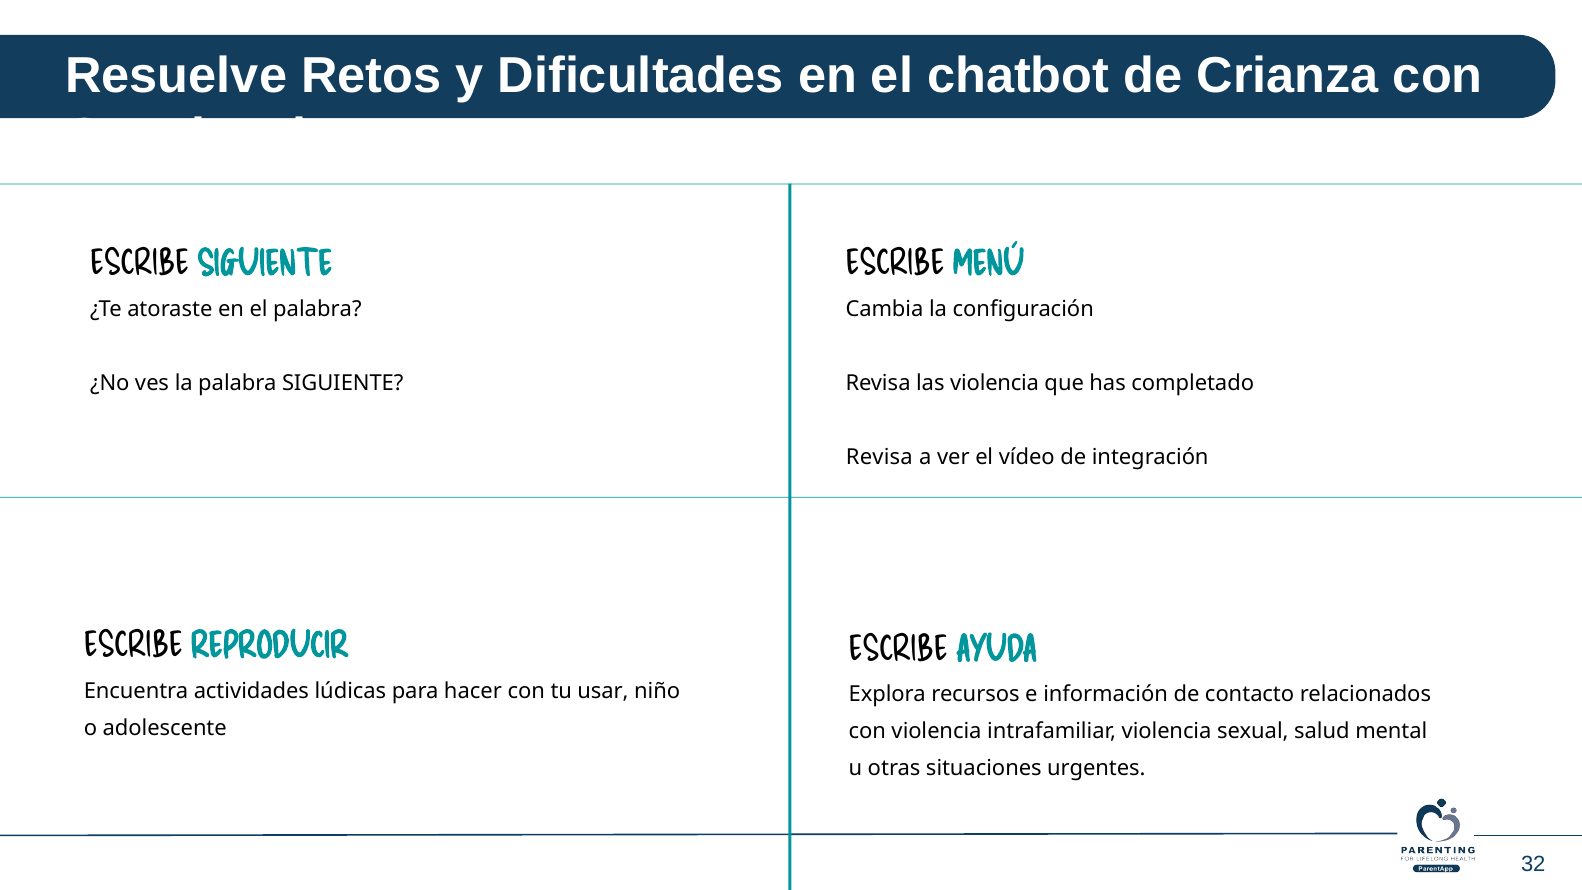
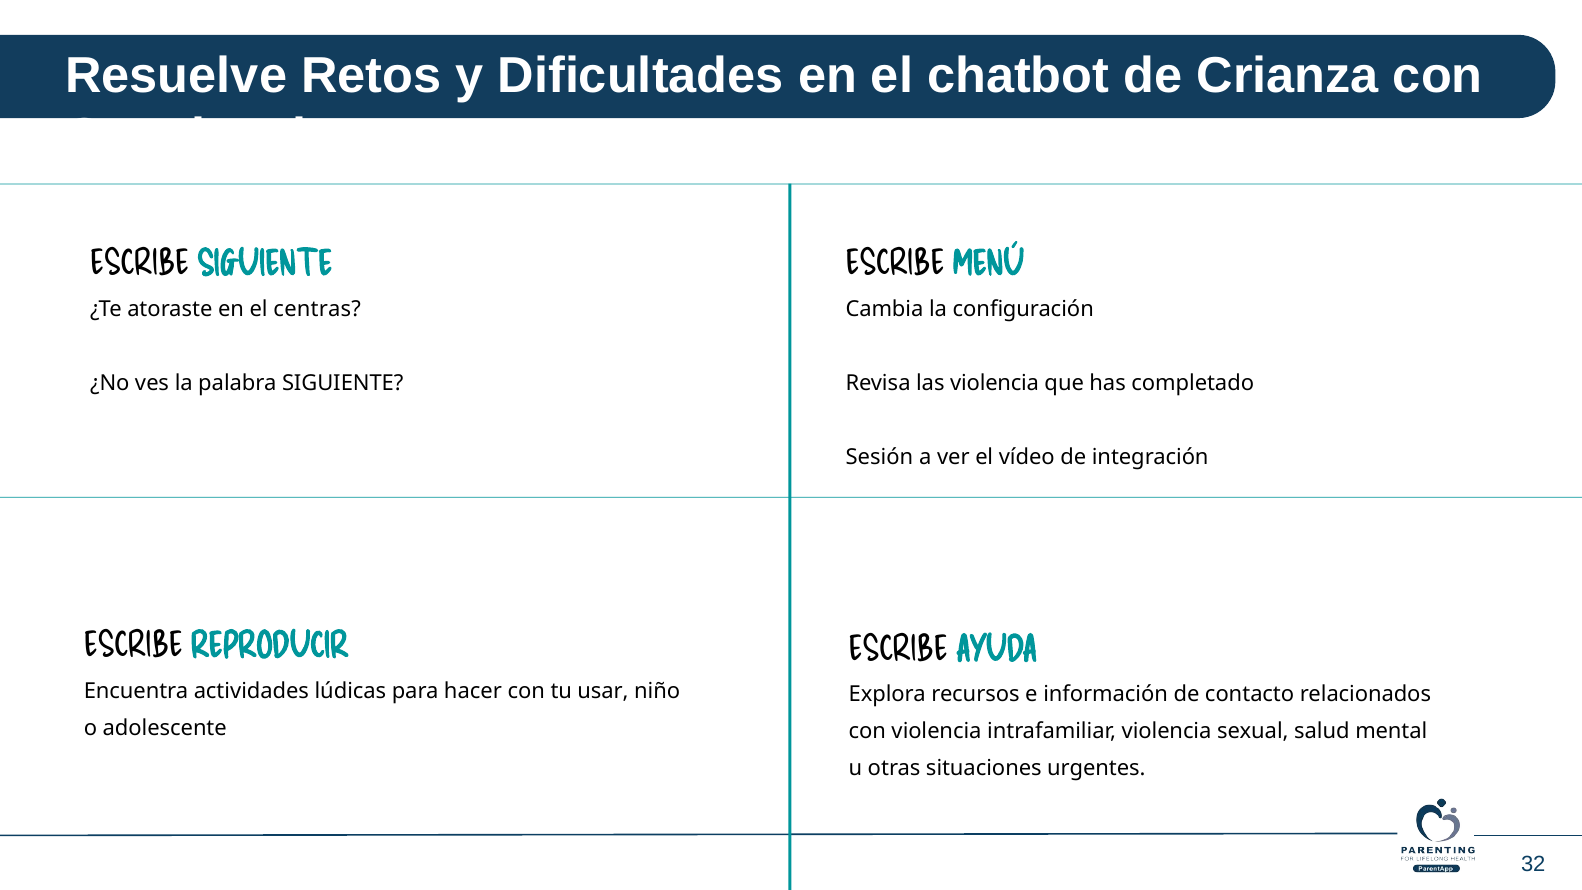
el palabra: palabra -> centras (317, 309)
Revisa: Revisa -> Sesión (879, 457)
